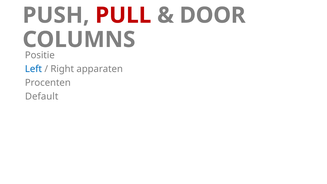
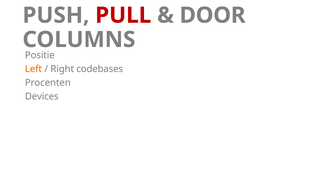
Left colour: blue -> orange (33, 69)
apparaten: apparaten -> codebases (100, 69)
Default: Default -> Devices (42, 96)
